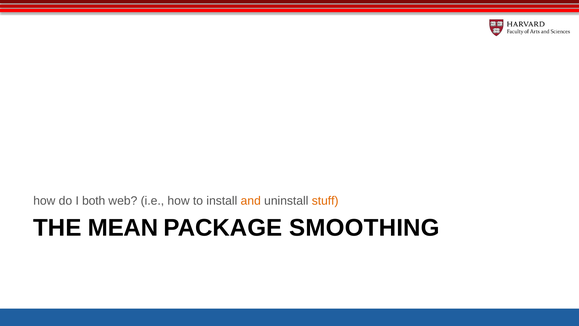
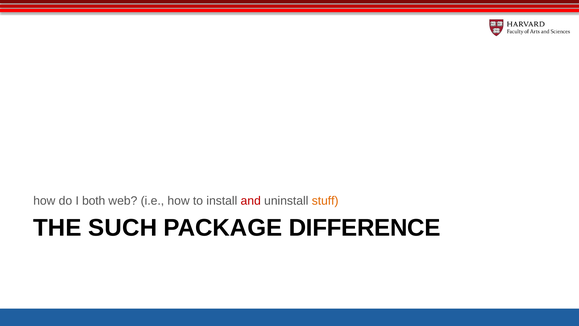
and colour: orange -> red (251, 201)
MEAN: MEAN -> SUCH (123, 228)
SMOOTHING: SMOOTHING -> DIFFERENCE (365, 228)
